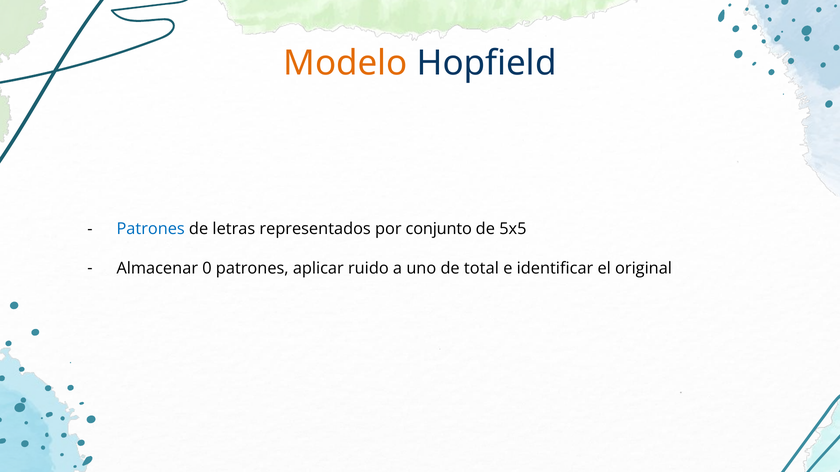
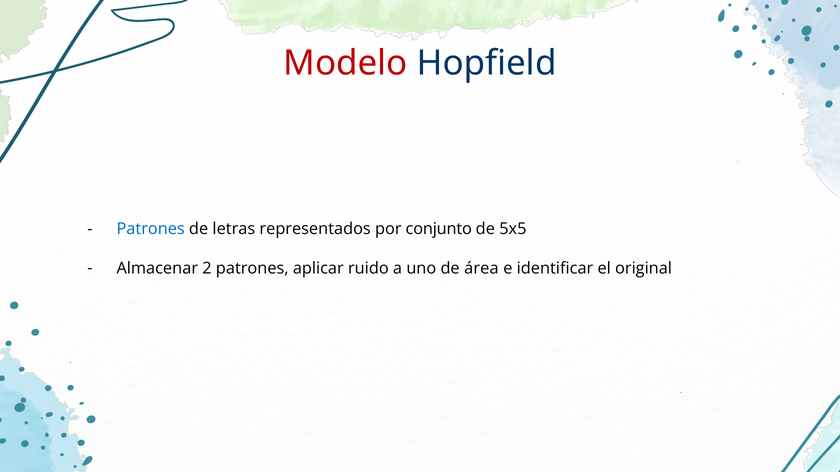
Modelo colour: orange -> red (345, 63)
0: 0 -> 2 (207, 269)
total: total -> área (481, 269)
